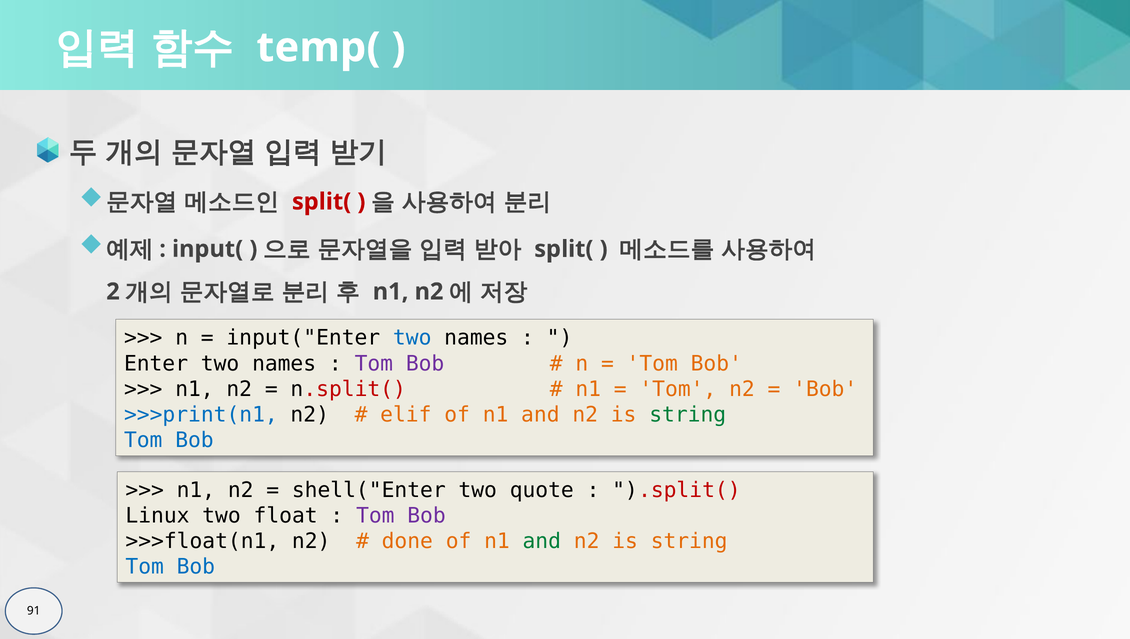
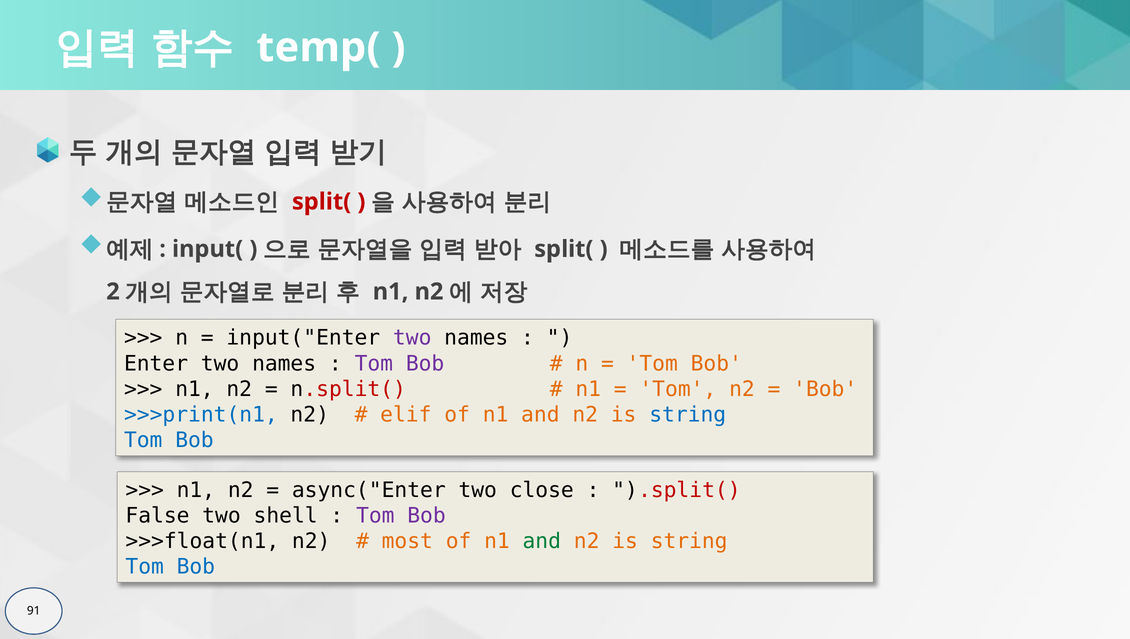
two colour: blue -> purple (412, 338)
string colour: green -> blue (688, 414)
shell("Enter: shell("Enter -> async("Enter (369, 490)
quote: quote -> close (542, 490)
Linux: Linux -> False (158, 516)
float: float -> shell (286, 516)
done: done -> most (407, 541)
